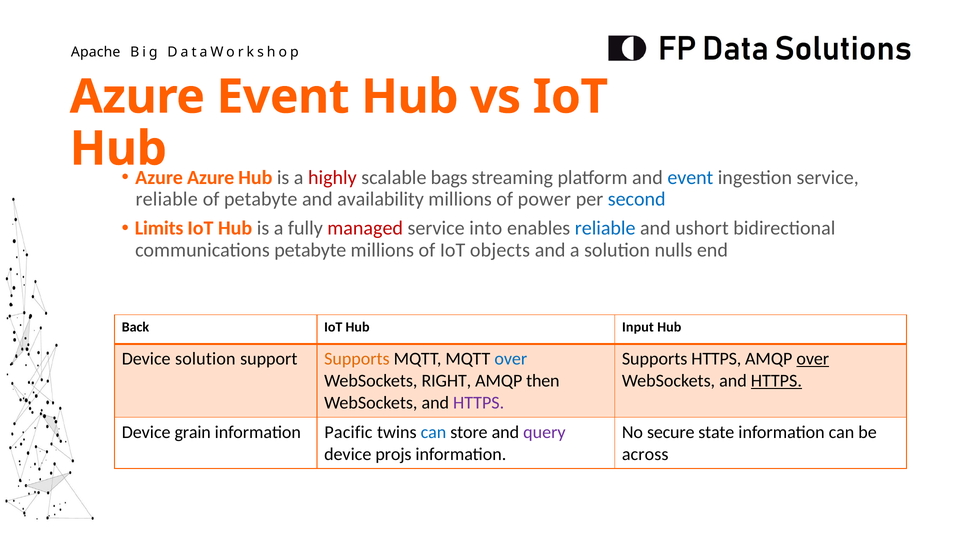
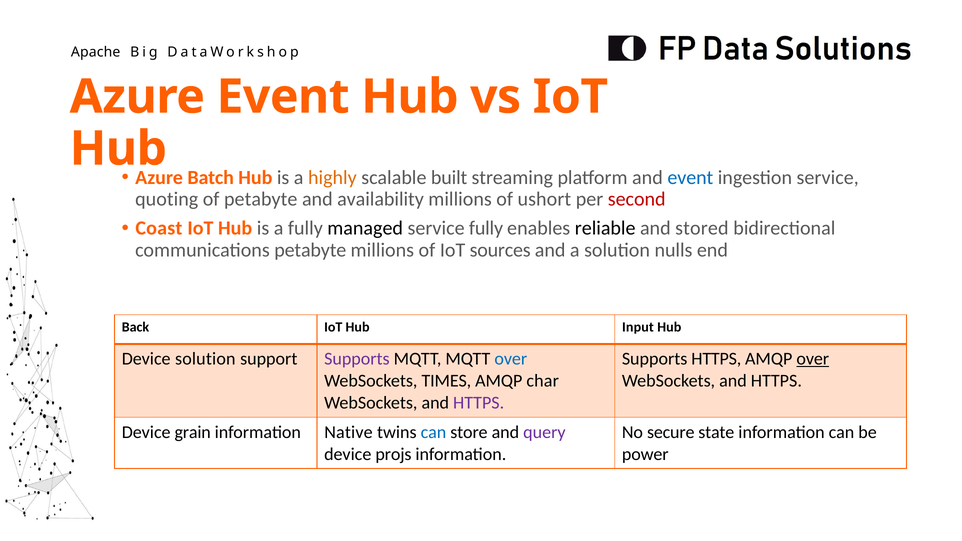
Azure: Azure -> Batch (211, 178)
highly colour: red -> orange (332, 178)
bags: bags -> built (449, 178)
reliable: reliable -> quoting (167, 199)
power: power -> ushort (544, 199)
second colour: blue -> red (637, 199)
Limits: Limits -> Coast (159, 228)
managed colour: red -> black (365, 228)
service into: into -> fully (486, 228)
reliable colour: blue -> black (605, 228)
ushort: ushort -> stored (702, 228)
objects: objects -> sources (500, 250)
Supports colour: orange -> purple (357, 359)
RIGHT: RIGHT -> TIMES (446, 381)
then: then -> char (543, 381)
HTTPS underline: present -> none (776, 381)
Pacific: Pacific -> Native (348, 432)
across: across -> power (645, 454)
